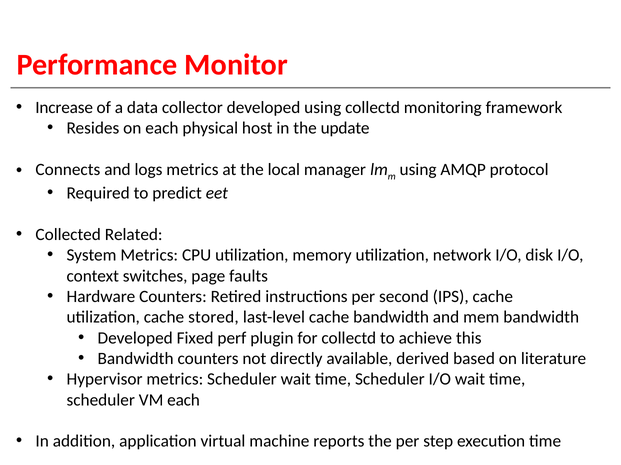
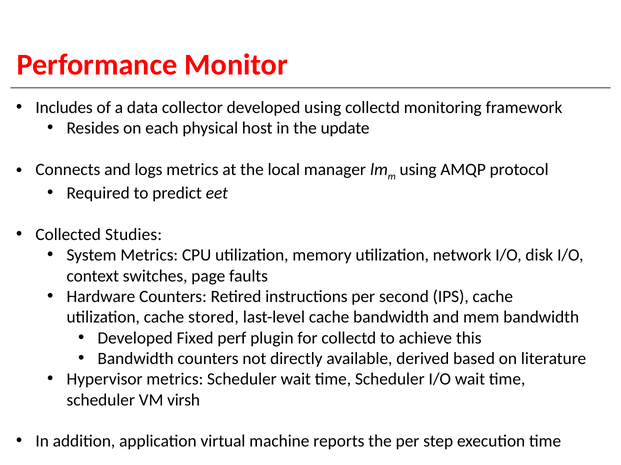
Increase: Increase -> Includes (64, 108)
Related: Related -> Studies (134, 235)
VM each: each -> virsh (184, 401)
